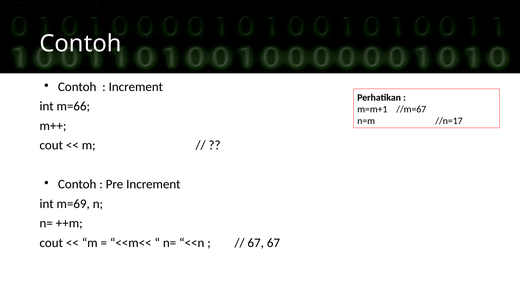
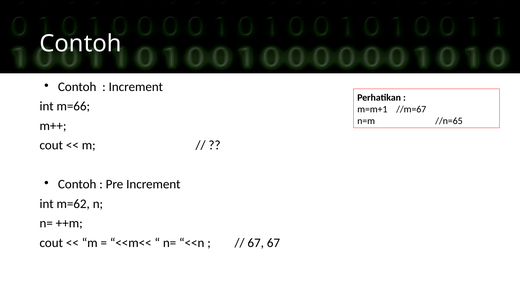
//n=17: //n=17 -> //n=65 (449, 121)
m=69: m=69 -> m=62 (73, 203)
